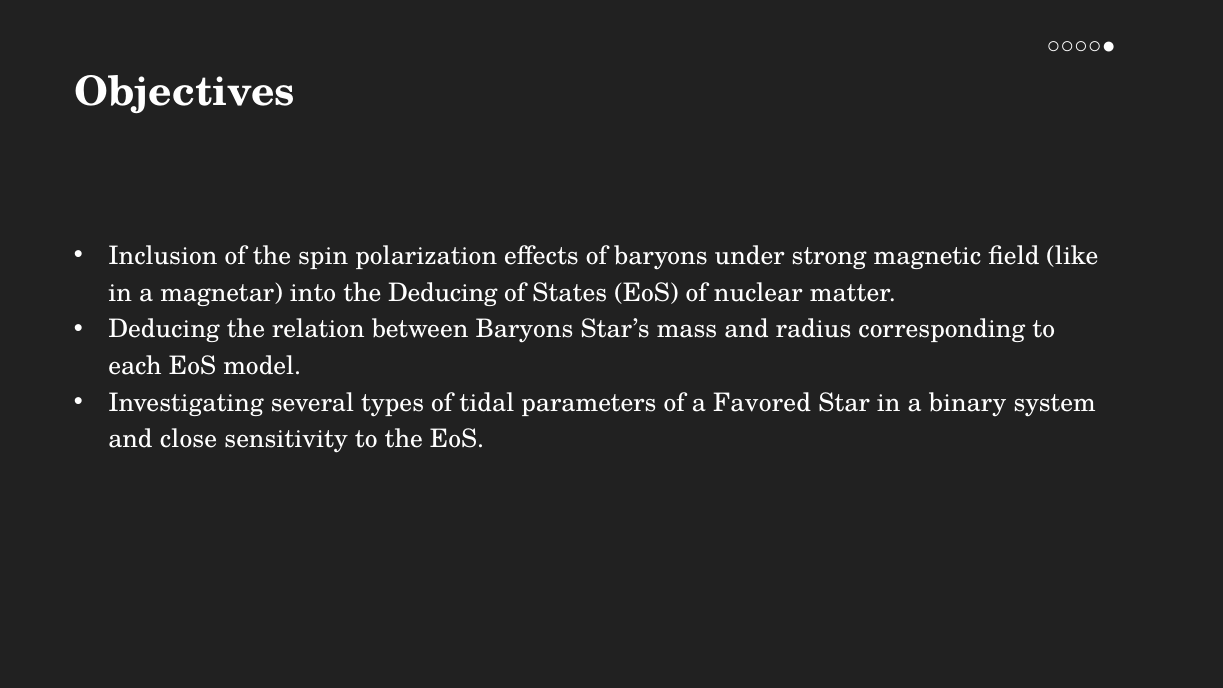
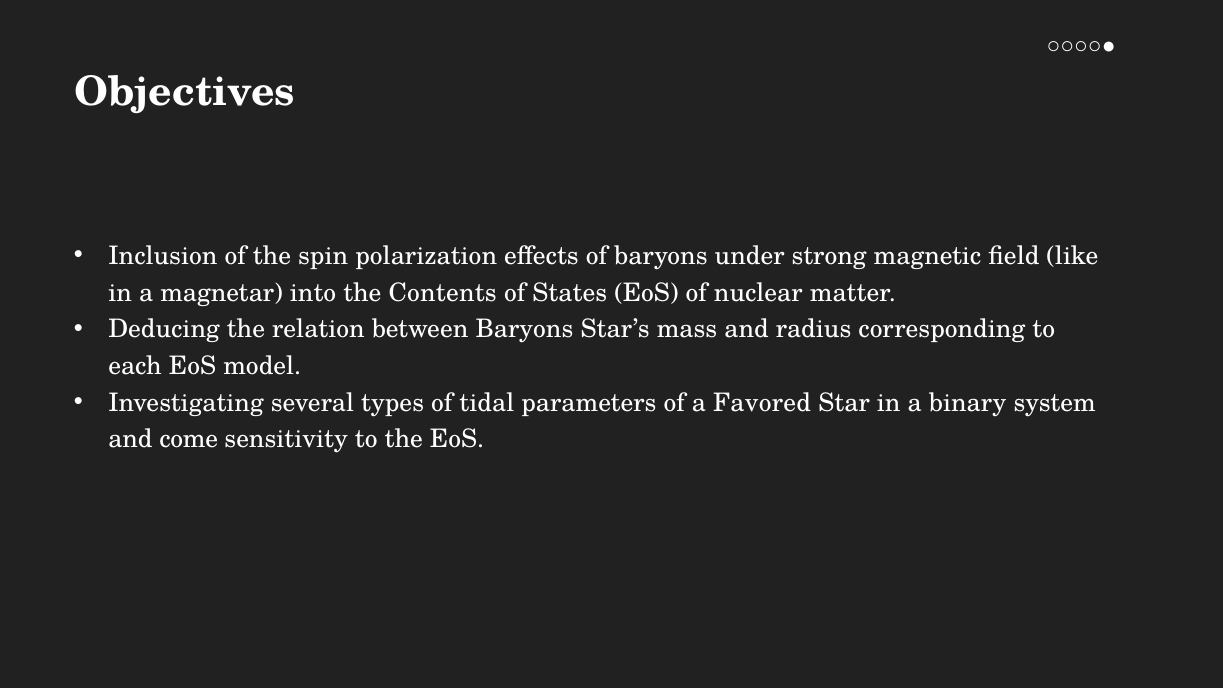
the Deducing: Deducing -> Contents (443, 293)
close: close -> come (189, 439)
